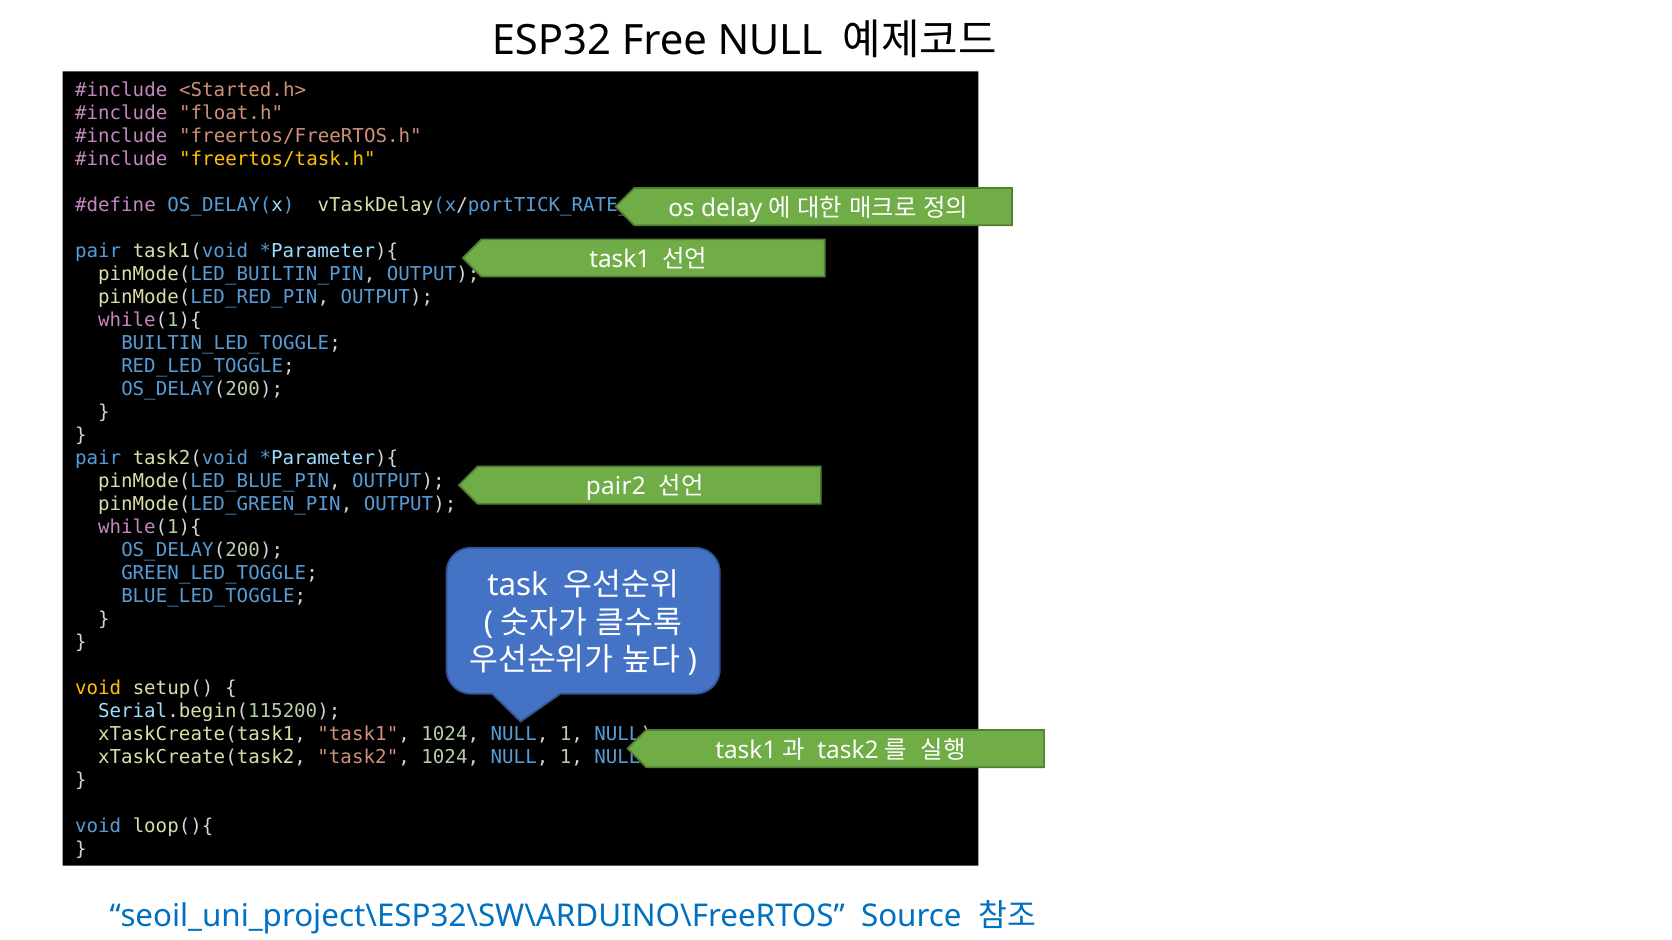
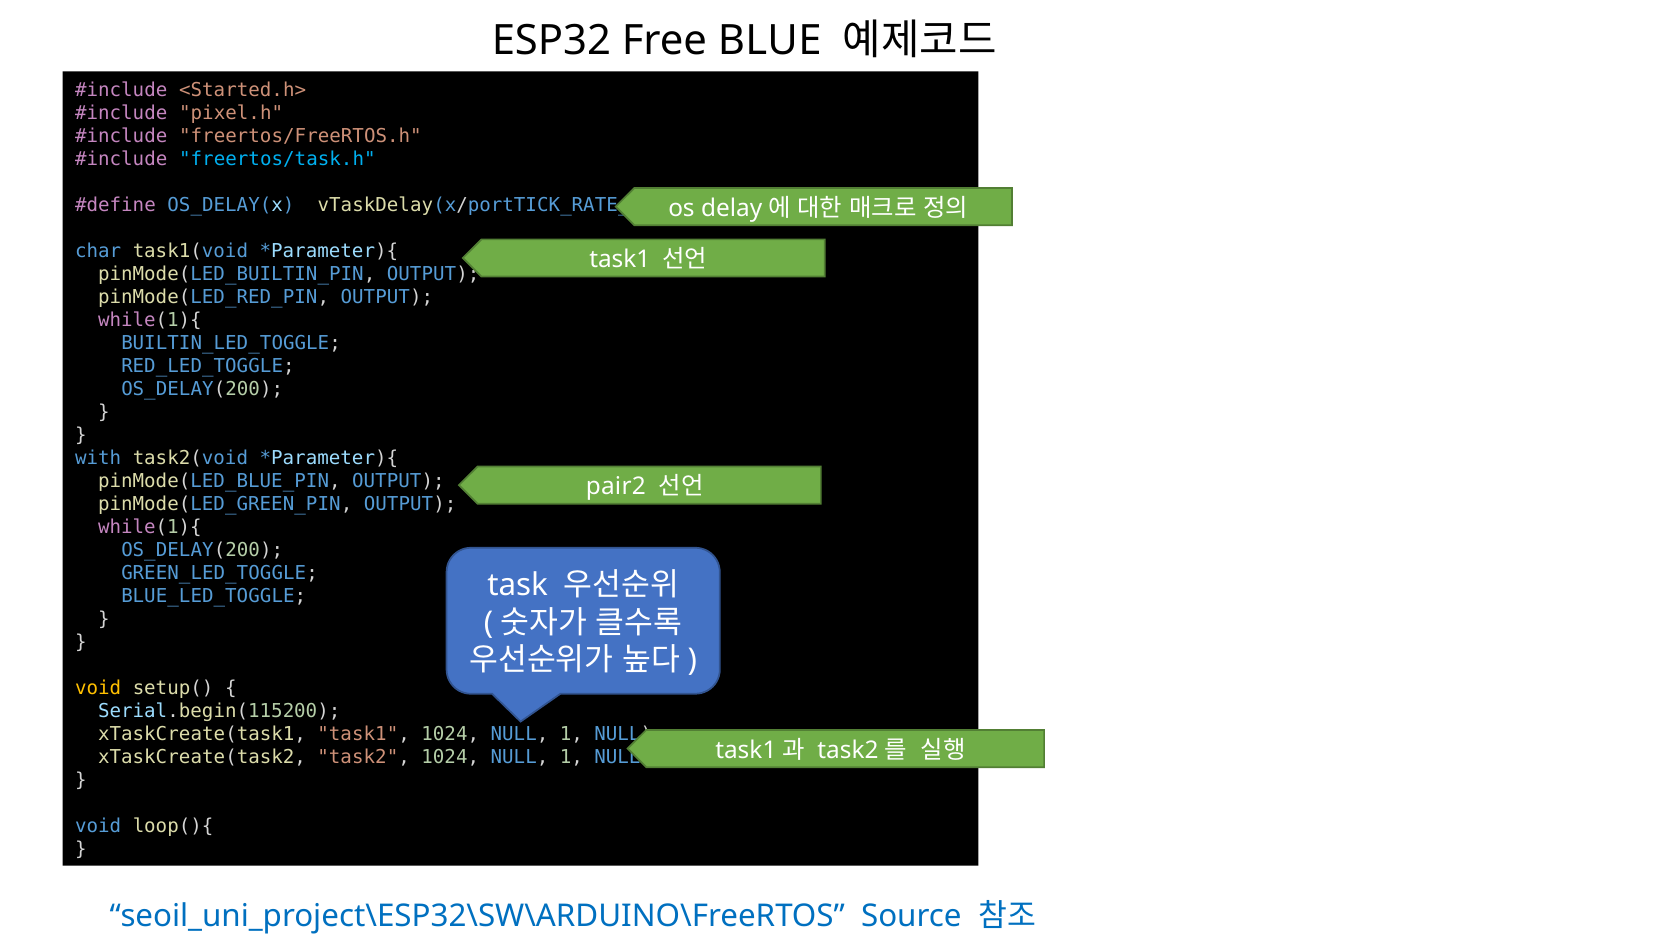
Free NULL: NULL -> BLUE (770, 41)
float.h: float.h -> pixel.h (231, 113)
freertos/task.h colour: yellow -> light blue (277, 160)
pair: pair -> char (98, 252)
pair: pair -> with (98, 459)
